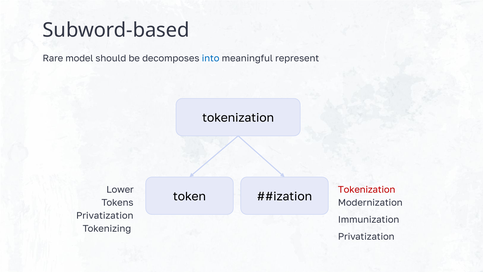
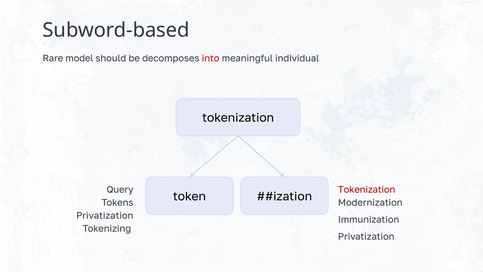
into colour: blue -> red (211, 58)
represent: represent -> individual (297, 58)
Lower: Lower -> Query (120, 190)
